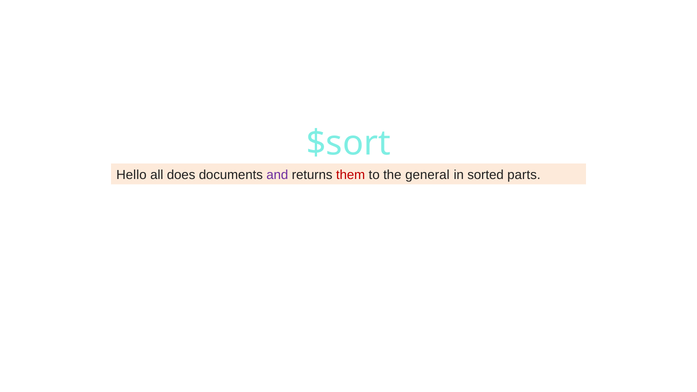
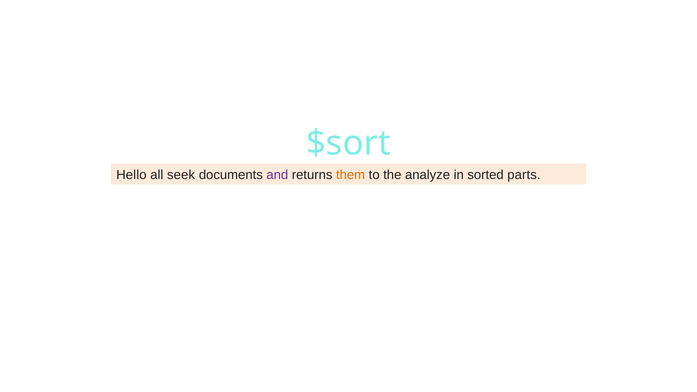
does: does -> seek (181, 175)
them colour: red -> orange (351, 175)
general: general -> analyze (428, 175)
